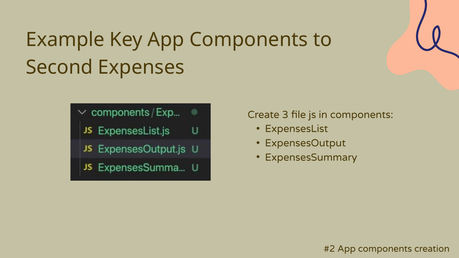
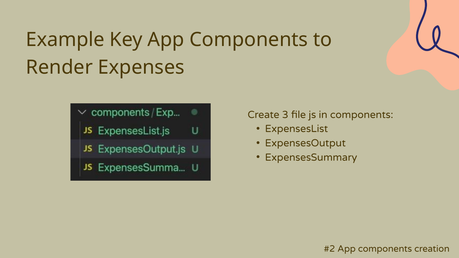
Second: Second -> Render (59, 67)
